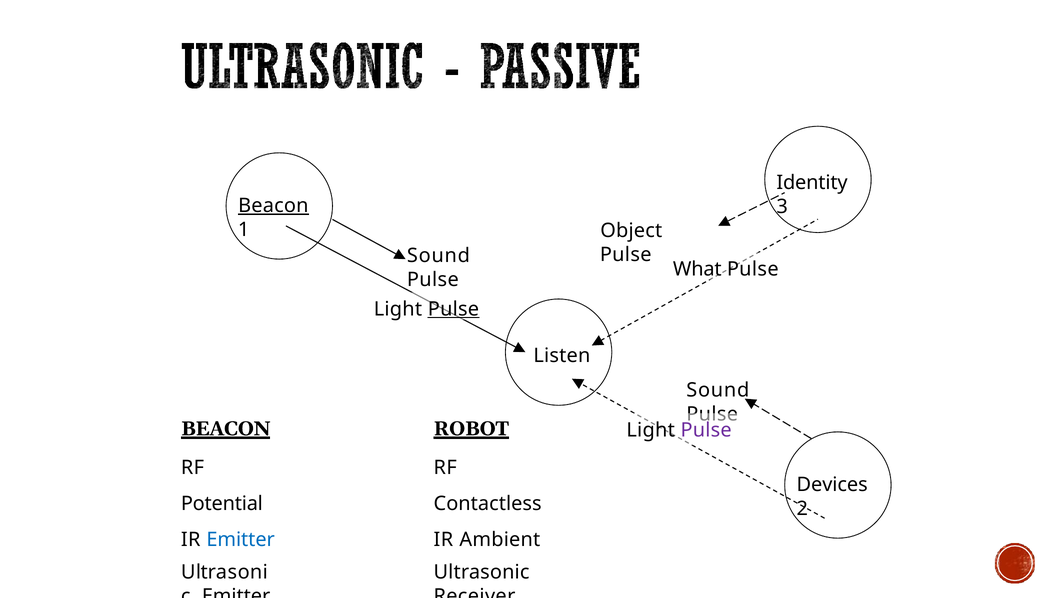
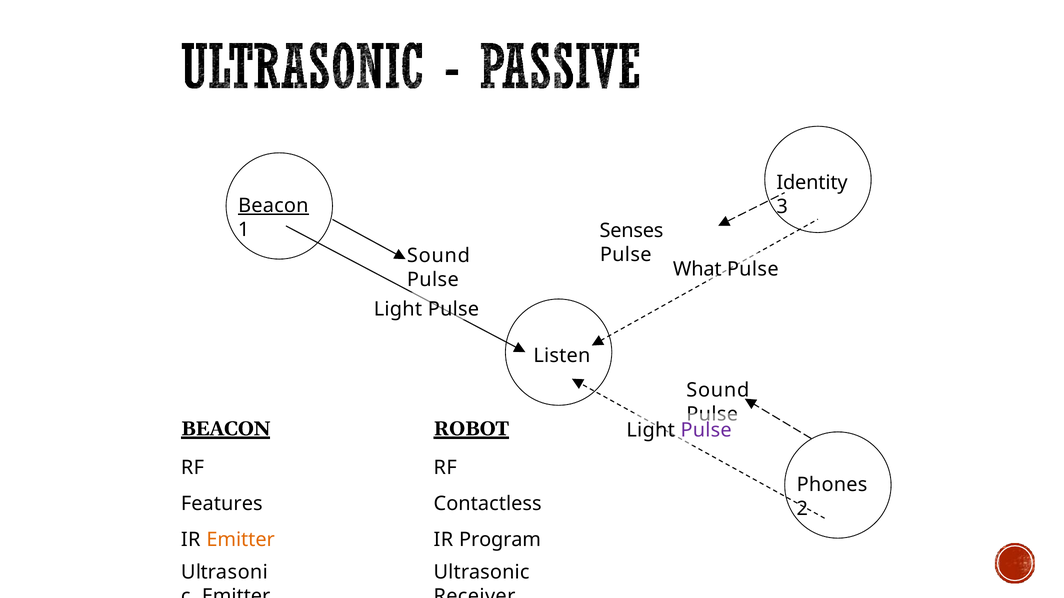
Object: Object -> Senses (631, 231)
Pulse underline: present -> none (453, 309)
Devices: Devices -> Phones (832, 485)
Potential: Potential -> Features (222, 504)
Emitter colour: blue -> orange (241, 540)
Ambient: Ambient -> Program (500, 540)
